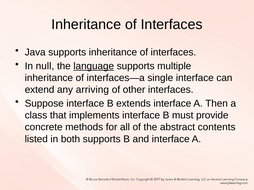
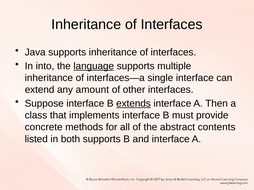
null: null -> into (45, 66)
arriving: arriving -> amount (92, 90)
extends underline: none -> present (133, 104)
